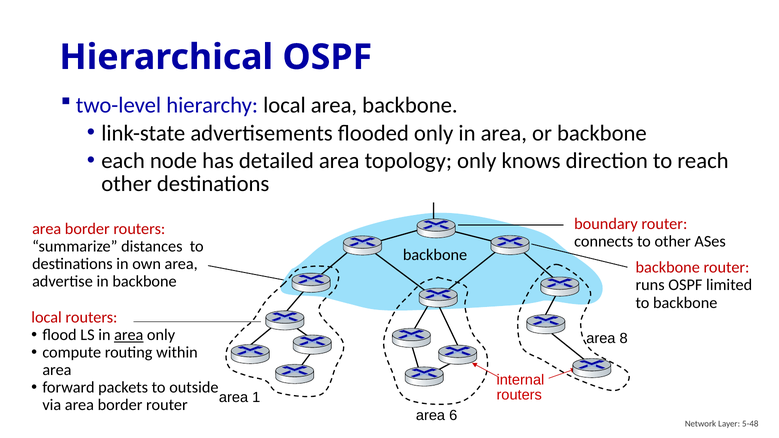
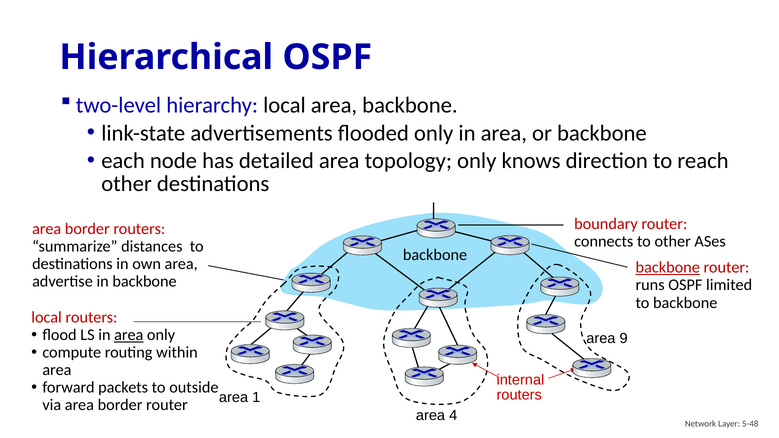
backbone underline: none -> present (668, 268)
8: 8 -> 9 (624, 339)
6: 6 -> 4 (453, 415)
